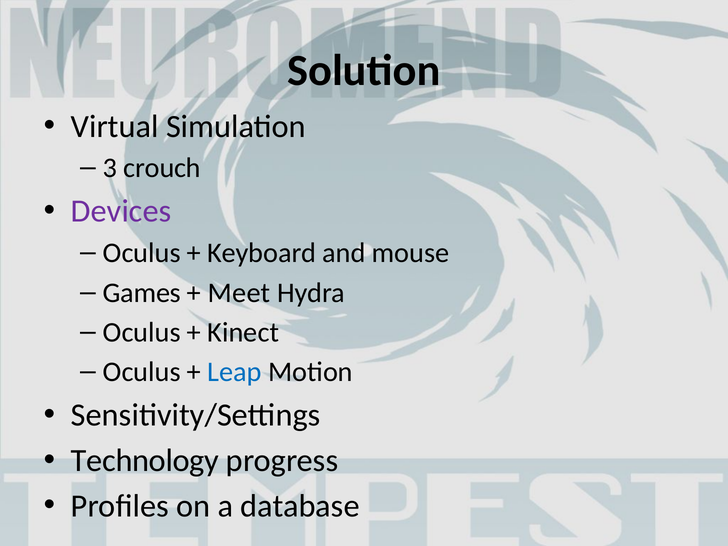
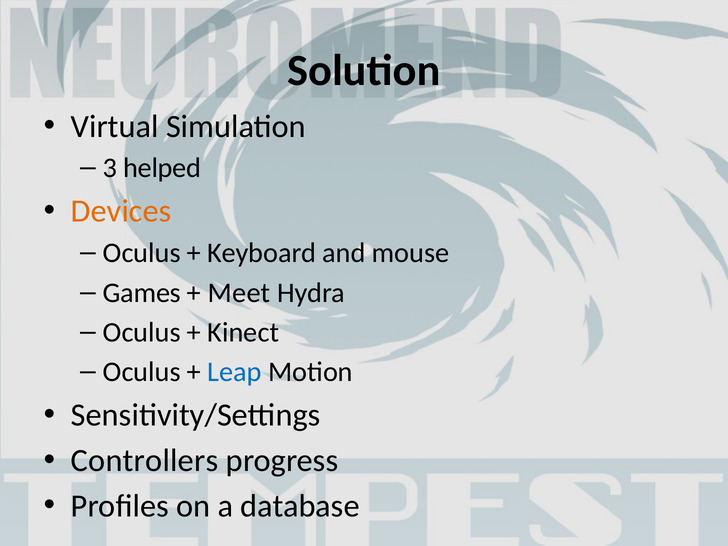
crouch: crouch -> helped (162, 168)
Devices colour: purple -> orange (121, 211)
Technology: Technology -> Controllers (145, 461)
